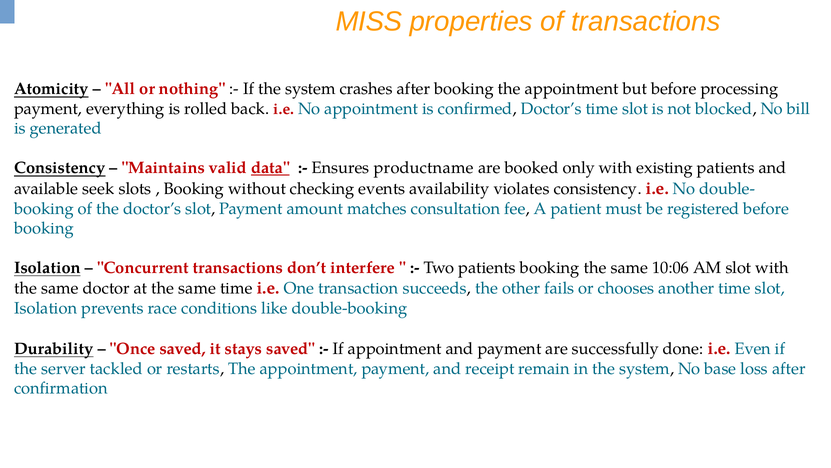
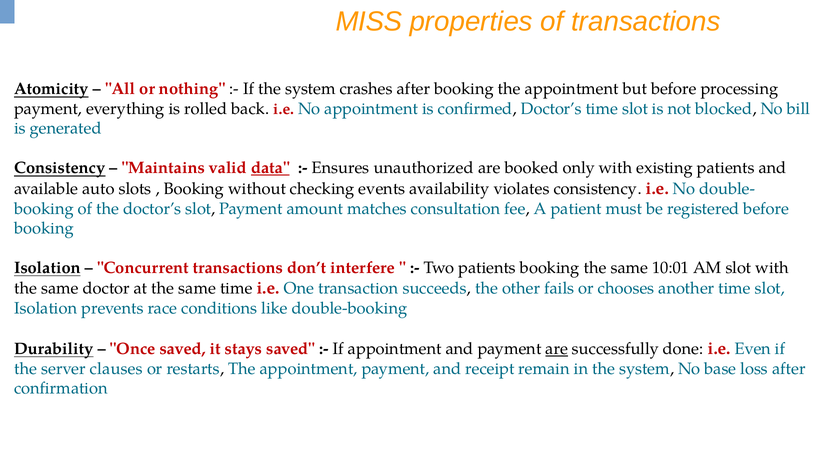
productname: productname -> unauthorized (424, 168)
seek: seek -> auto (98, 188)
10:06: 10:06 -> 10:01 (671, 268)
are underline: none -> present (557, 348)
tackled: tackled -> clauses (116, 368)
